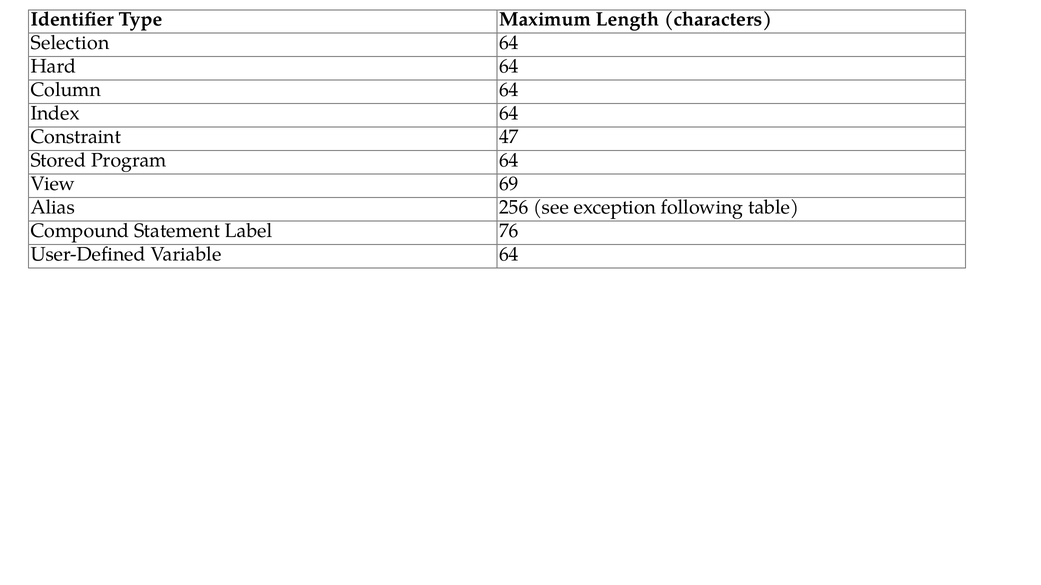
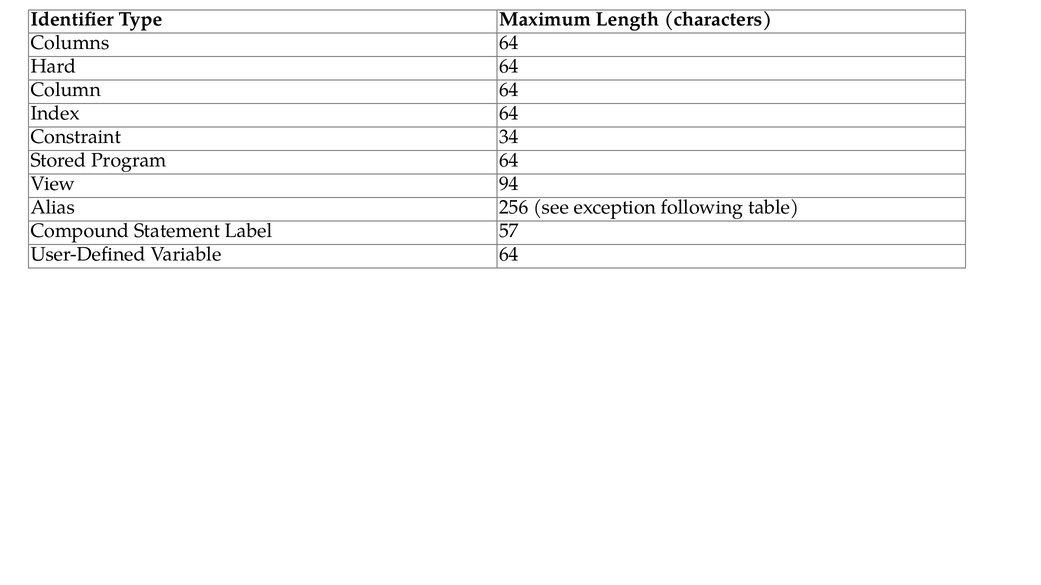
Selection: Selection -> Columns (70, 43)
47: 47 -> 34 (509, 137)
69: 69 -> 94 (509, 184)
76: 76 -> 57 (509, 231)
